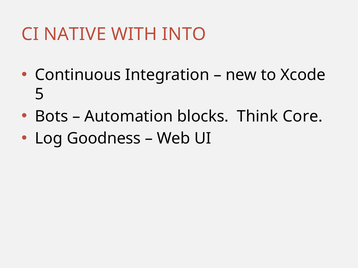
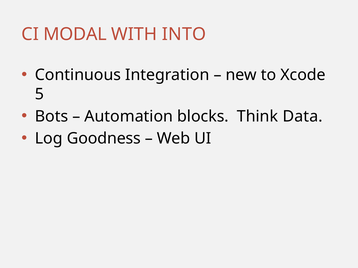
NATIVE: NATIVE -> MODAL (75, 34)
Core: Core -> Data (303, 116)
